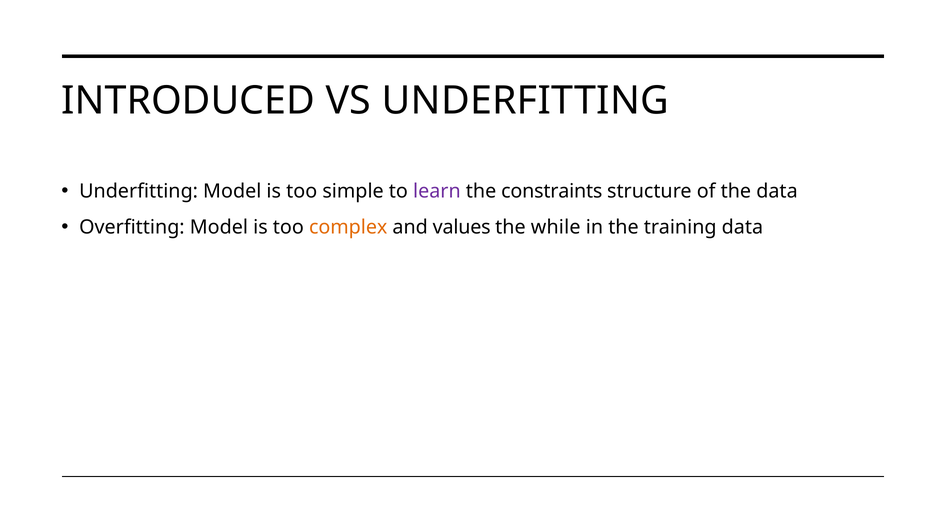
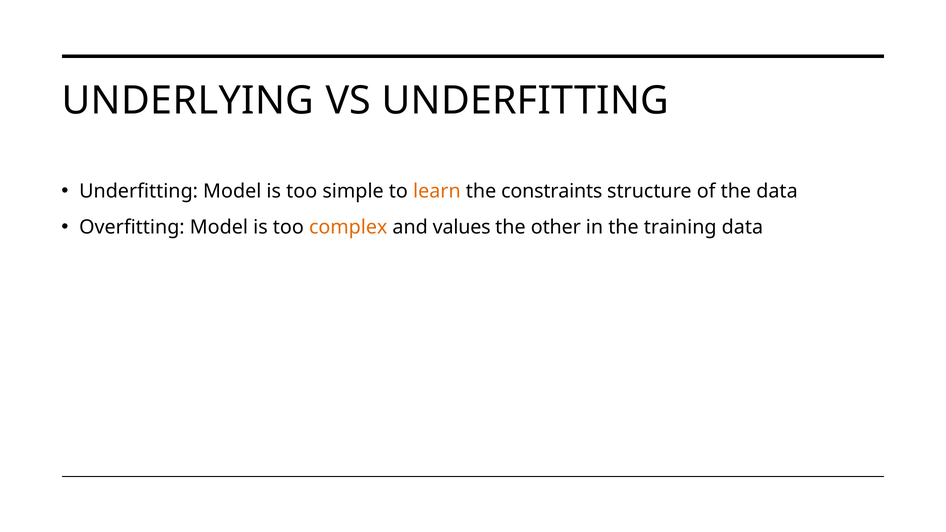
INTRODUCED: INTRODUCED -> UNDERLYING (188, 101)
learn colour: purple -> orange (437, 192)
while: while -> other (556, 227)
